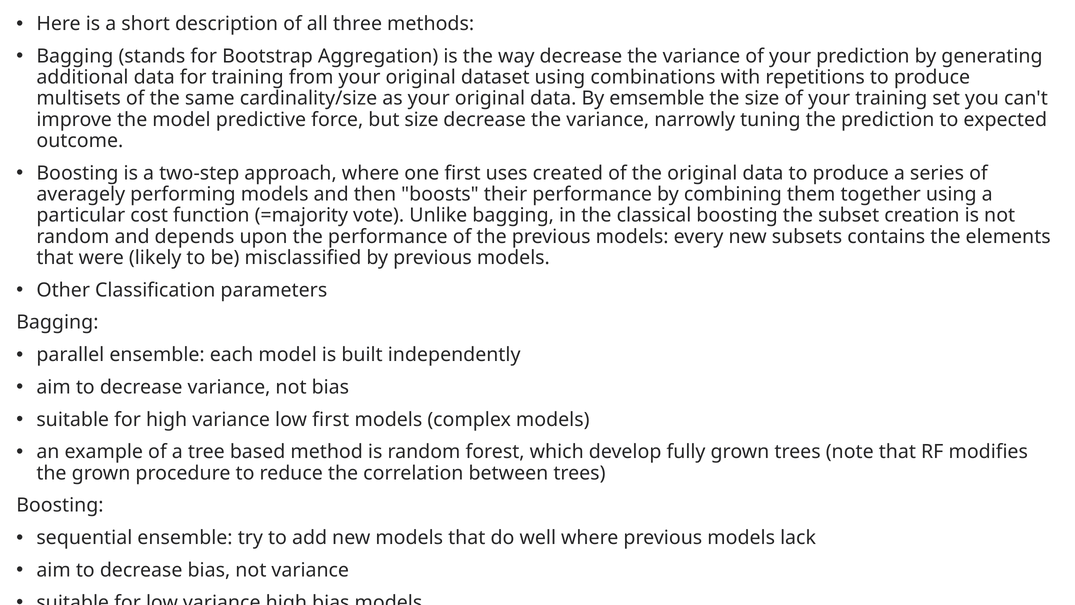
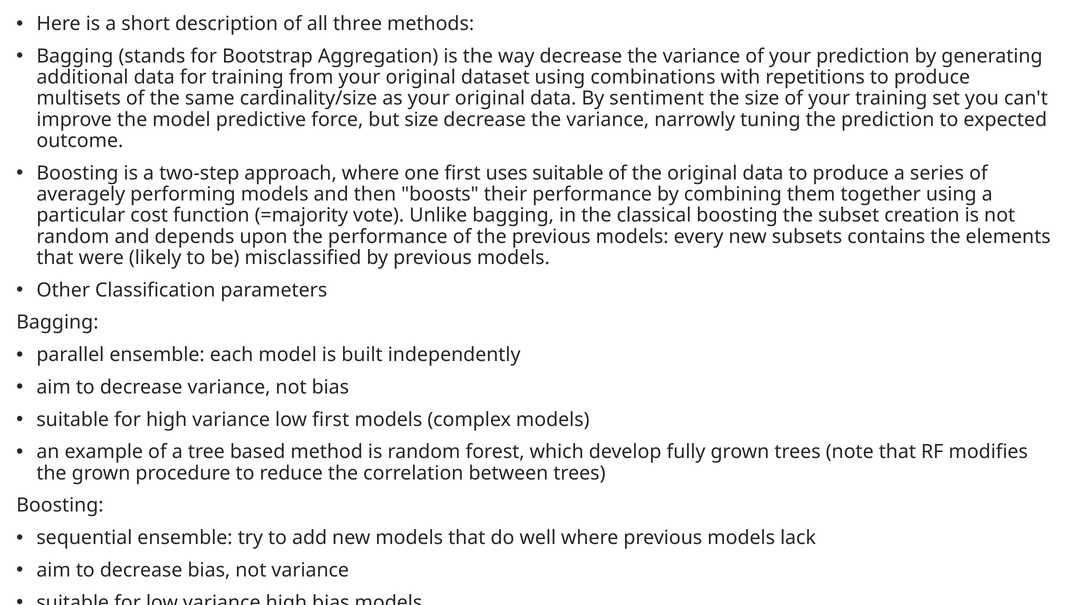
emsemble: emsemble -> sentiment (657, 98)
uses created: created -> suitable (568, 173)
